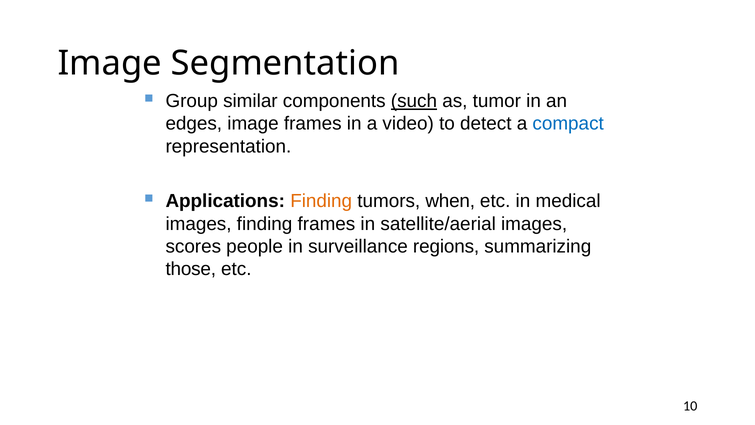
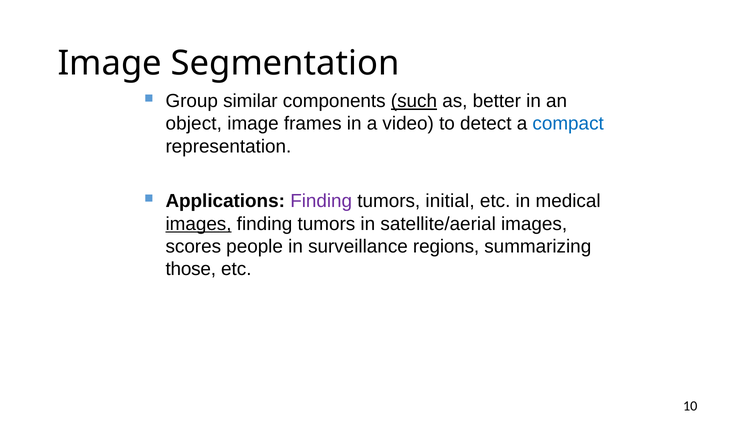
tumor: tumor -> better (497, 101)
edges: edges -> object (194, 124)
Finding colour: orange -> purple (321, 201)
when: when -> initial (450, 201)
images underline: none -> present (199, 224)
frames: frames -> tumors (326, 224)
